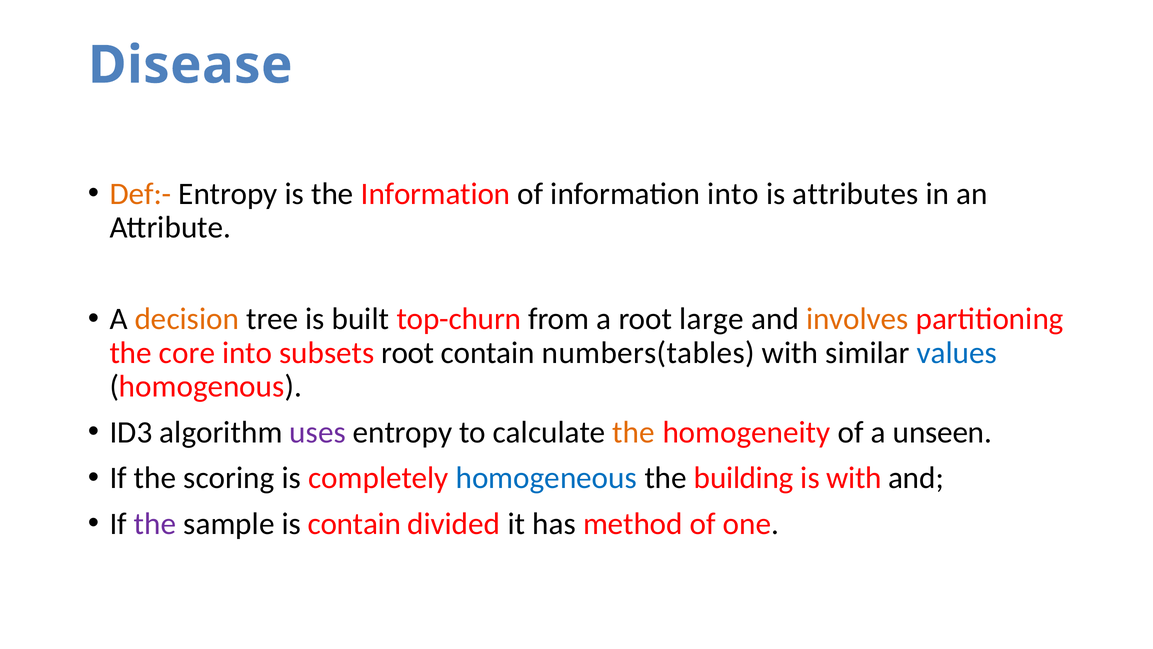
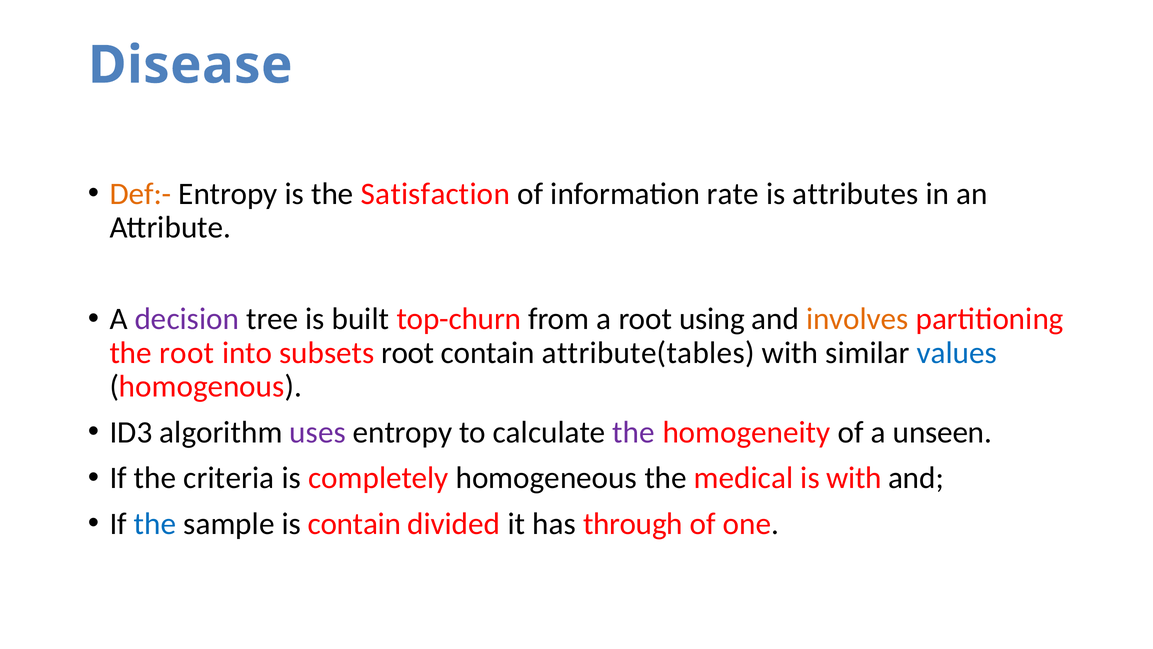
the Information: Information -> Satisfaction (435, 194)
information into: into -> rate (733, 194)
decision colour: orange -> purple (187, 319)
large: large -> using (712, 319)
the core: core -> root (187, 352)
numbers(tables: numbers(tables -> attribute(tables (648, 352)
the colour: orange -> purple (633, 432)
scoring: scoring -> criteria (229, 478)
homogeneous colour: blue -> black (546, 478)
building: building -> medical (744, 478)
the colour: purple -> blue (155, 523)
method: method -> through (633, 523)
